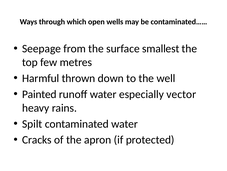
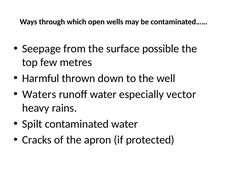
smallest: smallest -> possible (161, 48)
Painted: Painted -> Waters (39, 94)
